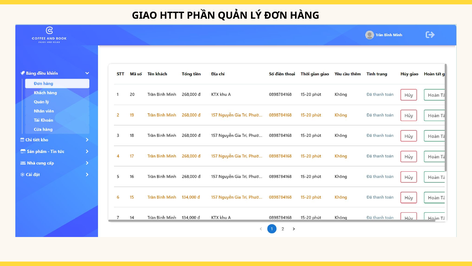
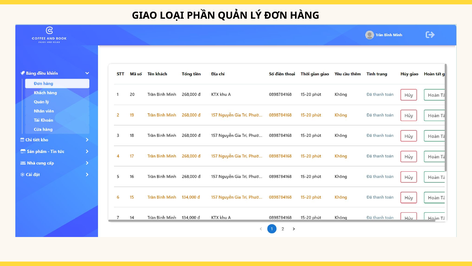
HTTT: HTTT -> LOẠI (172, 15)
